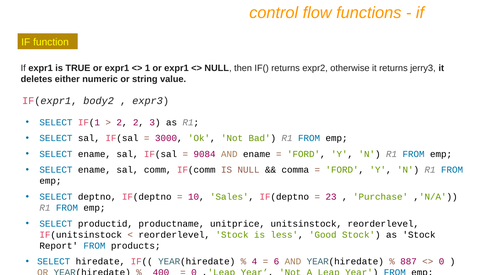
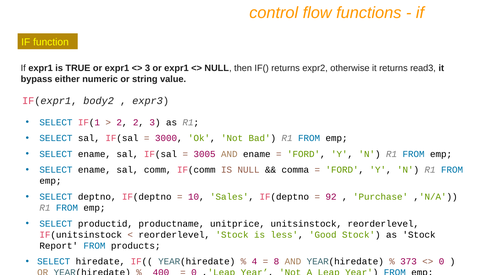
1: 1 -> 3 (147, 68)
jerry3: jerry3 -> read3 (423, 68)
deletes: deletes -> bypass (37, 79)
9084: 9084 -> 3005 (205, 154)
23: 23 -> 92 (331, 197)
6: 6 -> 8 (276, 262)
887: 887 -> 373 (409, 262)
